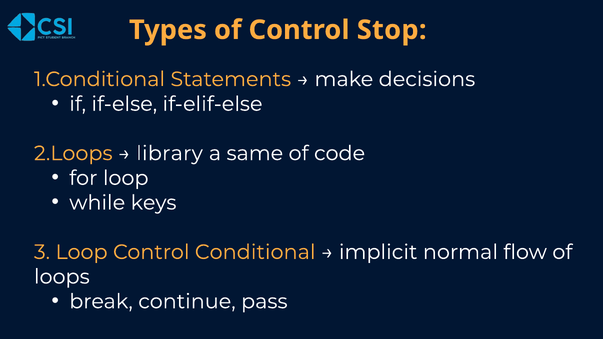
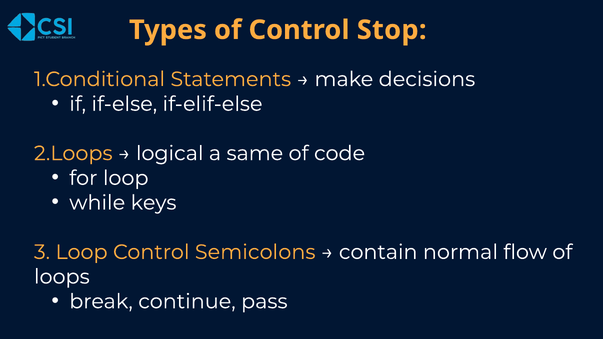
library: library -> logical (170, 153)
Conditional: Conditional -> Semicolons (255, 252)
implicit: implicit -> contain (378, 252)
